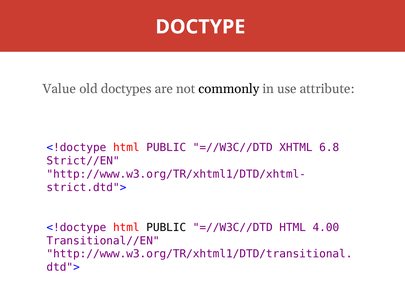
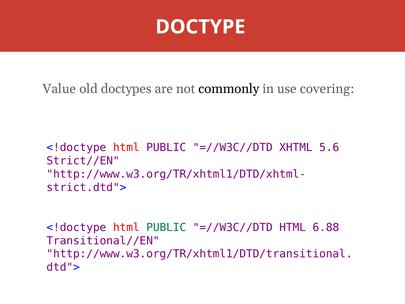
attribute: attribute -> covering (327, 89)
6.8: 6.8 -> 5.6 (329, 147)
PUBLIC colour: black -> green (166, 227)
4.00: 4.00 -> 6.88 (326, 227)
